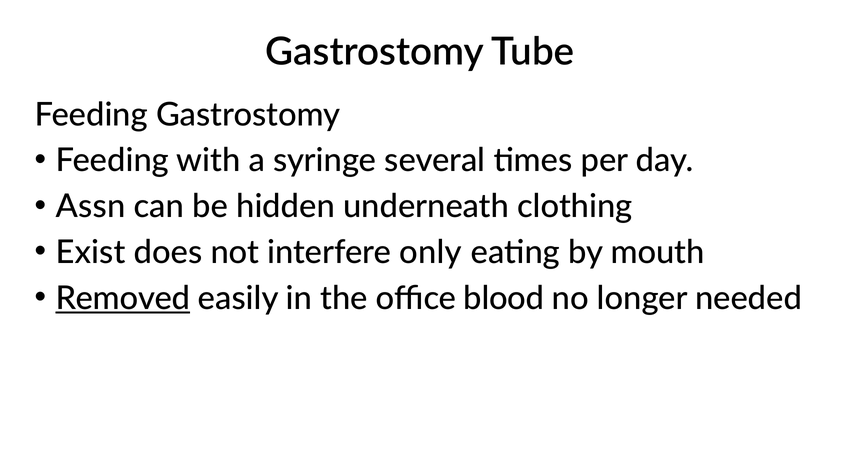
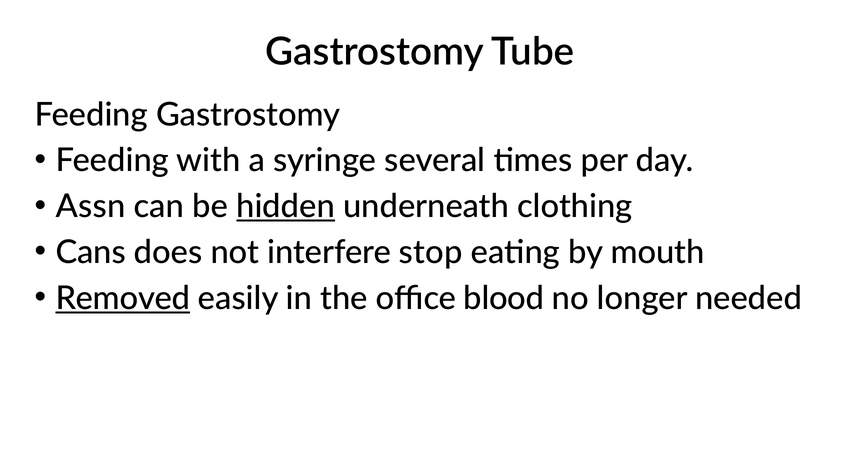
hidden underline: none -> present (286, 206)
Exist: Exist -> Cans (91, 252)
only: only -> stop (431, 252)
